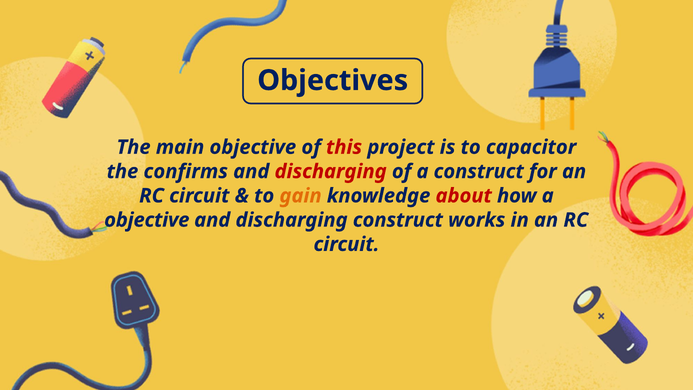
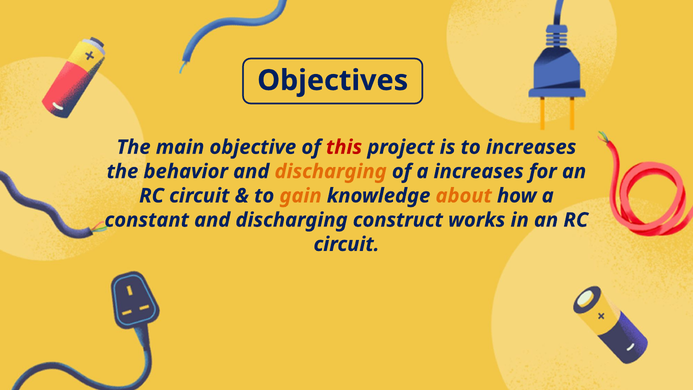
to capacitor: capacitor -> increases (531, 147)
confirms: confirms -> behavior (186, 171)
discharging colour: red -> orange (331, 171)
a construct: construct -> increases (479, 171)
about colour: red -> orange (464, 196)
objective: objective -> constant (147, 220)
